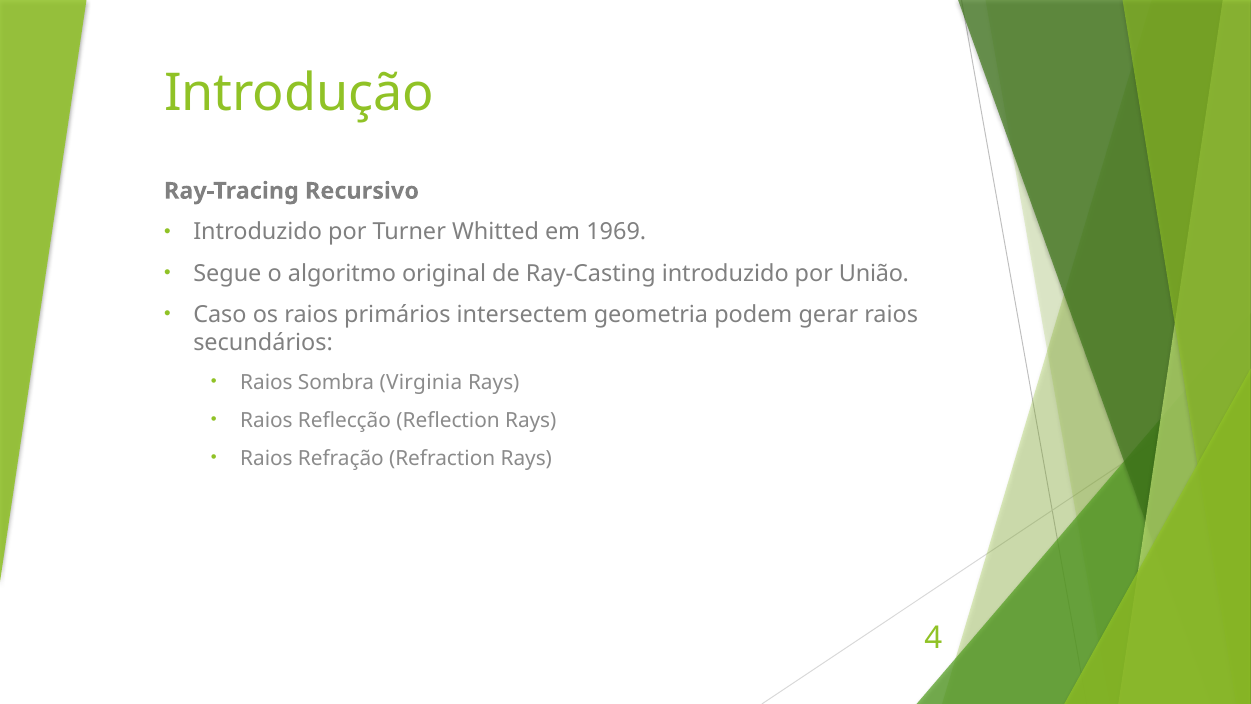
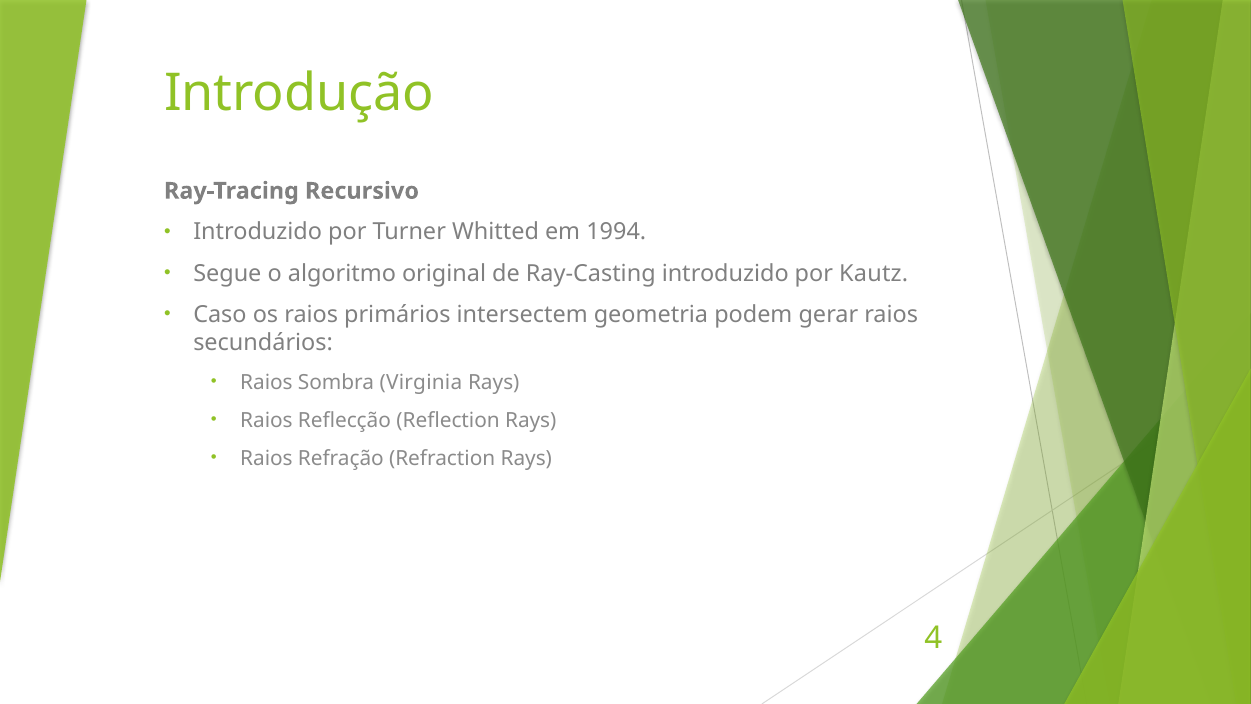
1969: 1969 -> 1994 (616, 232)
União: União -> Kautz (874, 273)
